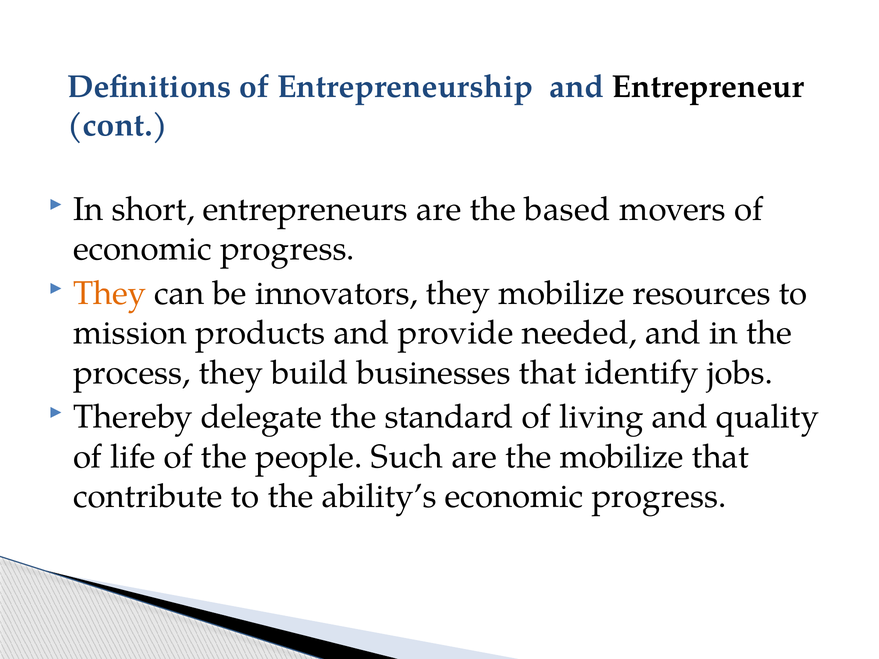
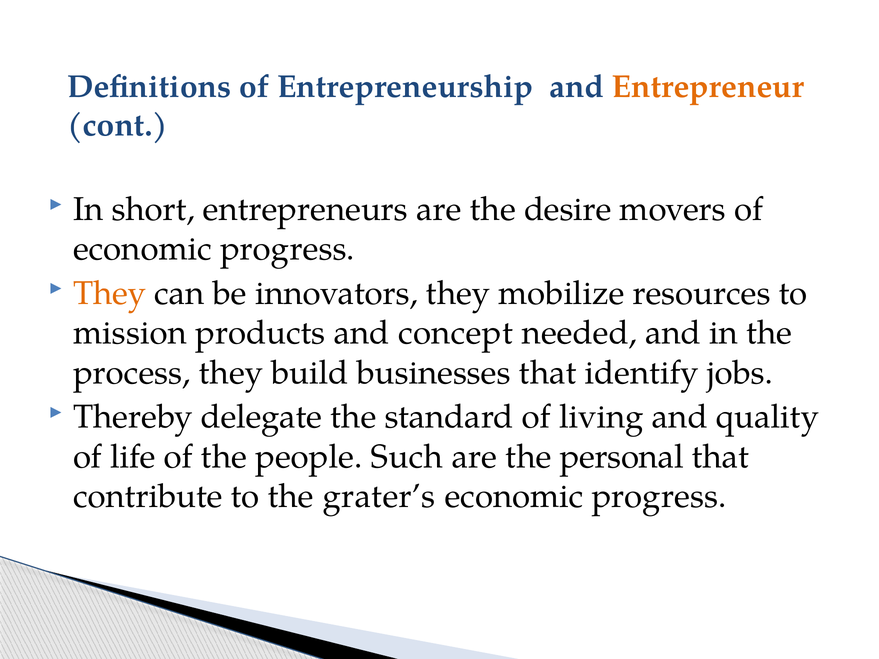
Entrepreneur colour: black -> orange (708, 87)
based: based -> desire (568, 210)
provide: provide -> concept (455, 333)
the mobilize: mobilize -> personal (622, 457)
ability’s: ability’s -> grater’s (379, 496)
